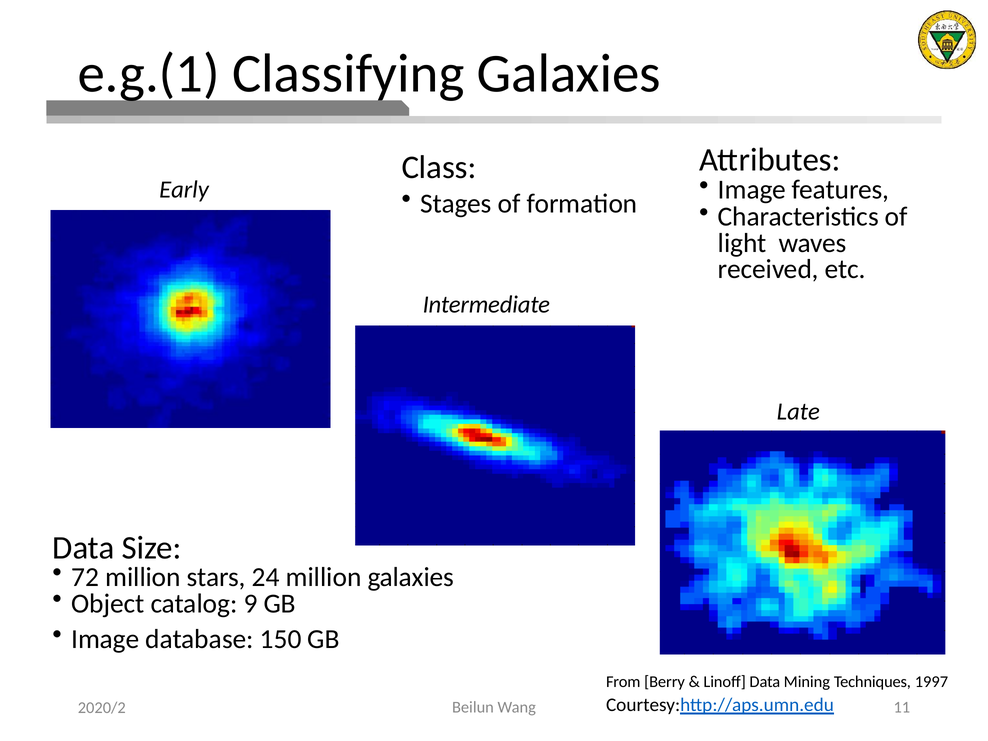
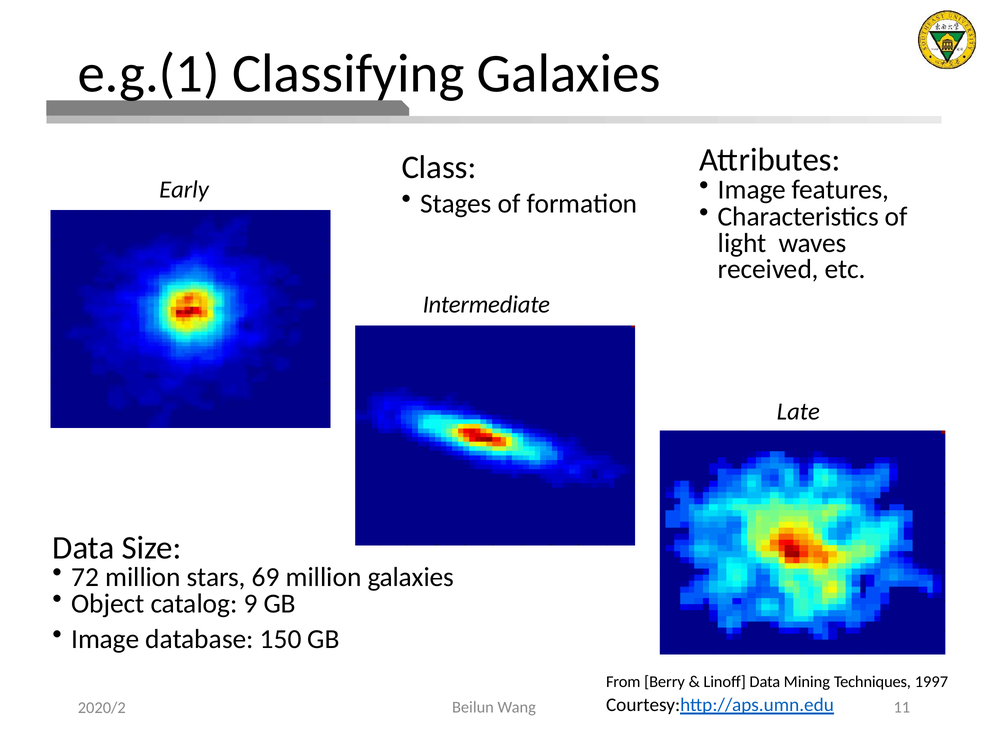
24: 24 -> 69 (266, 577)
